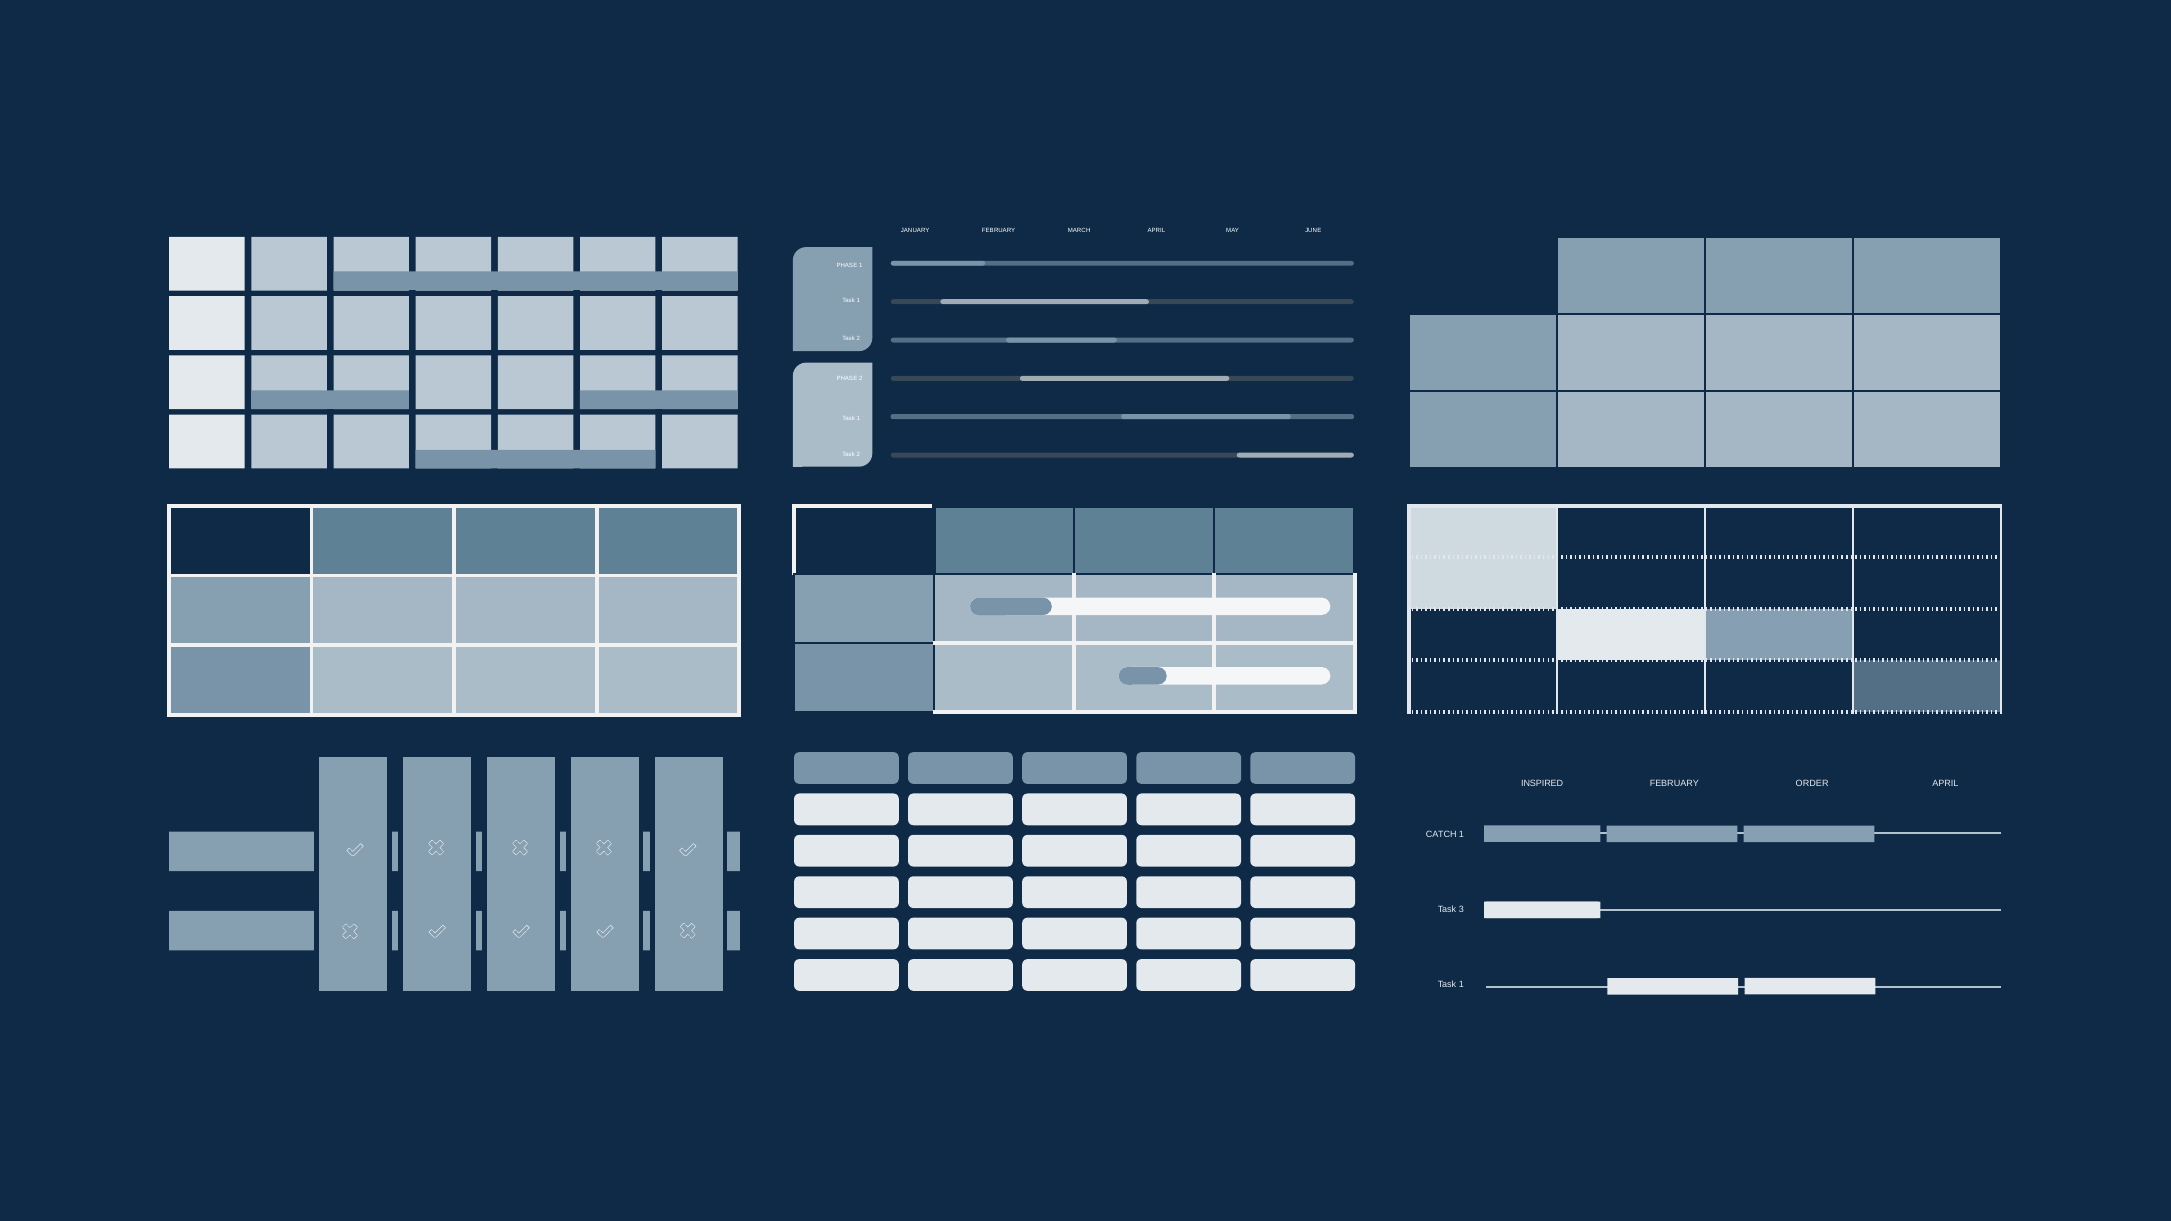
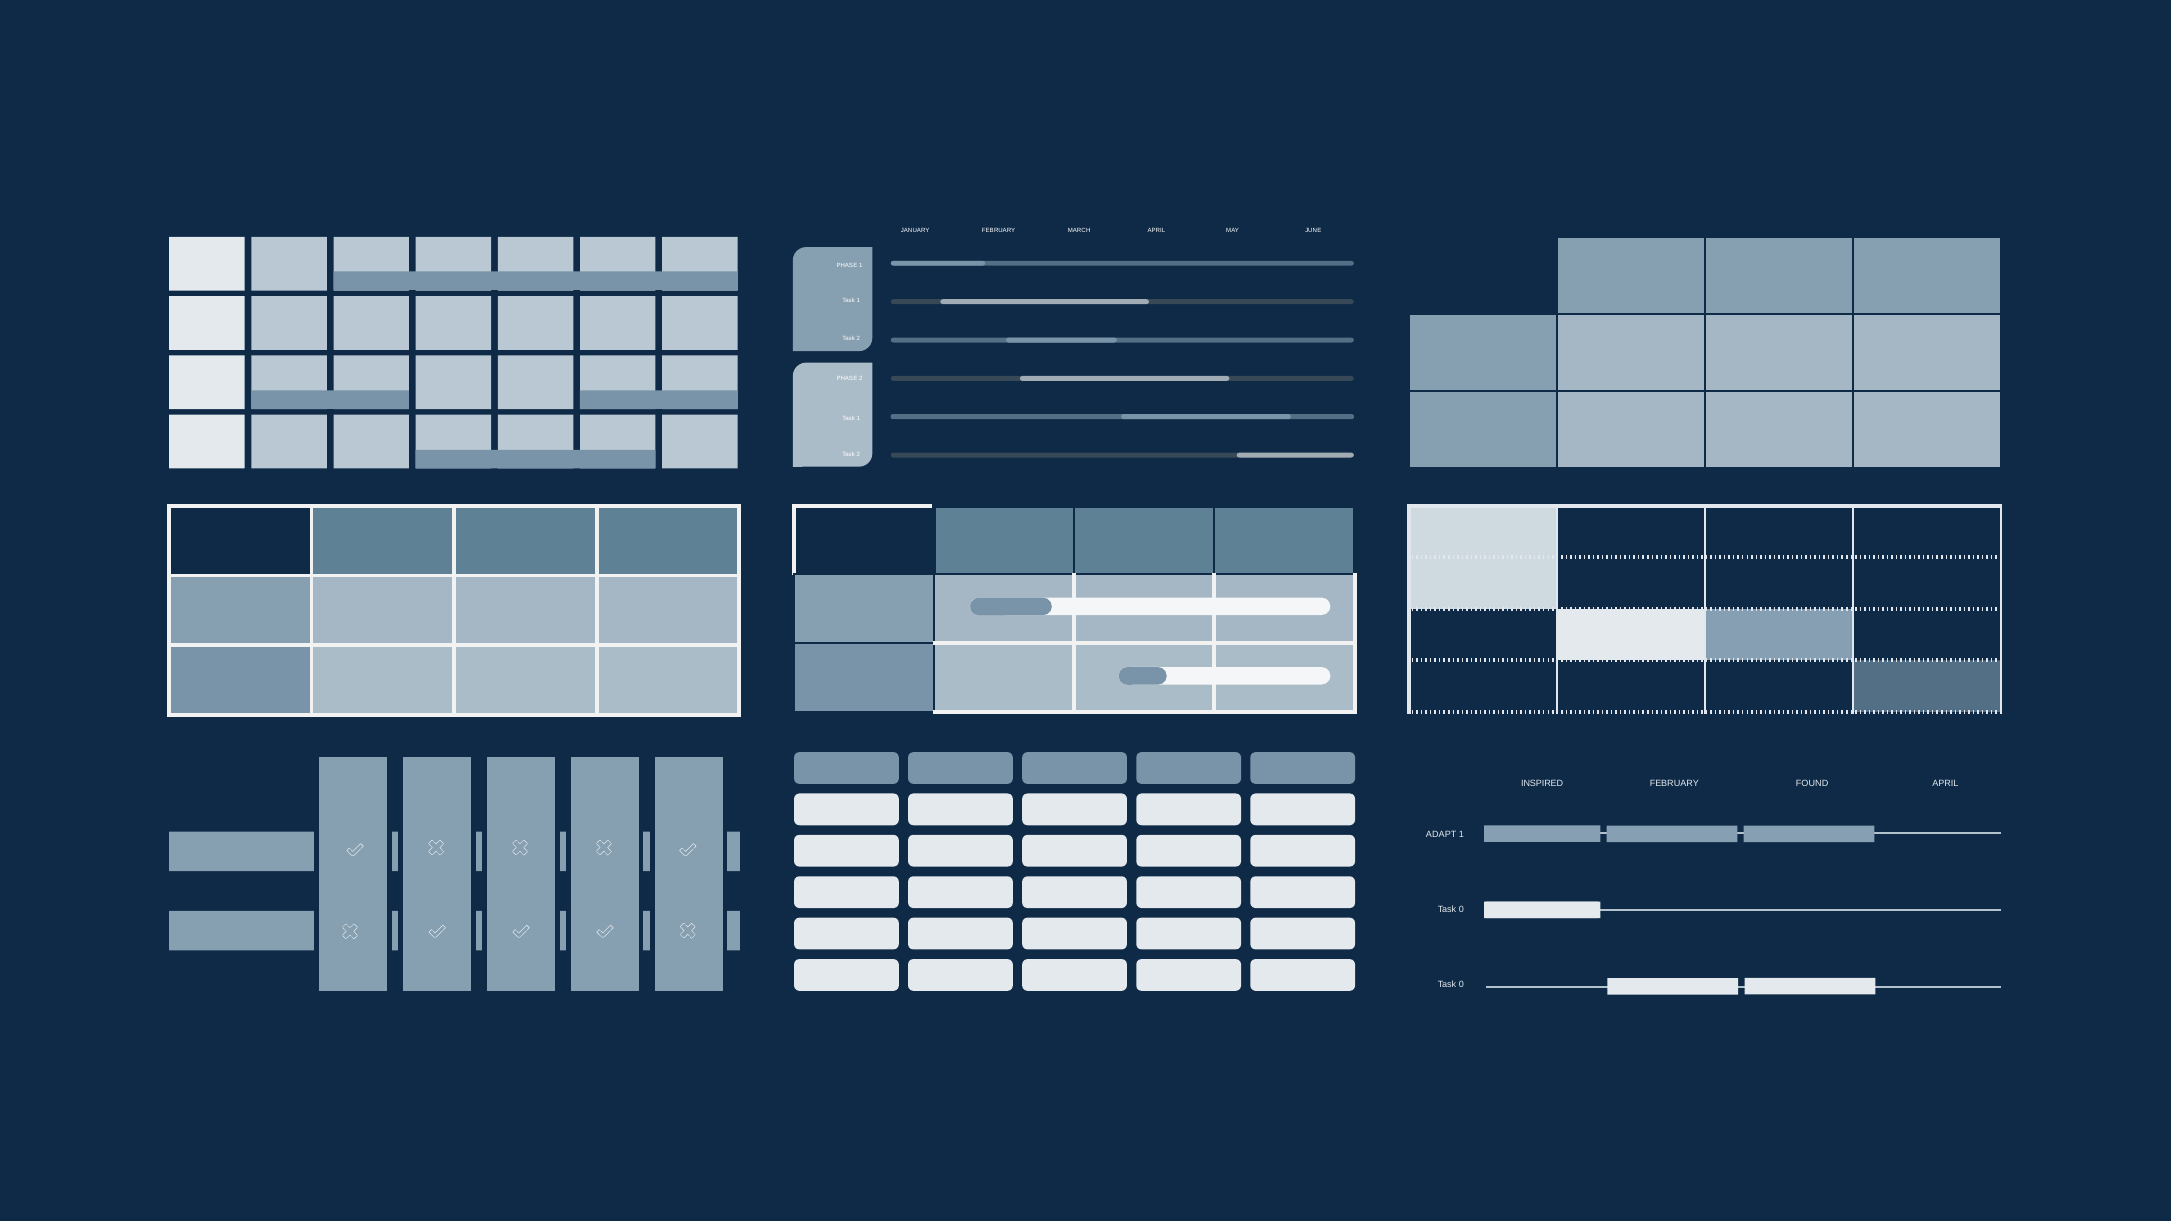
ORDER: ORDER -> FOUND (1812, 784)
CATCH: CATCH -> ADAPT (1441, 834)
3: 3 -> 0 (1461, 909)
1: 1 -> 0 (1461, 984)
